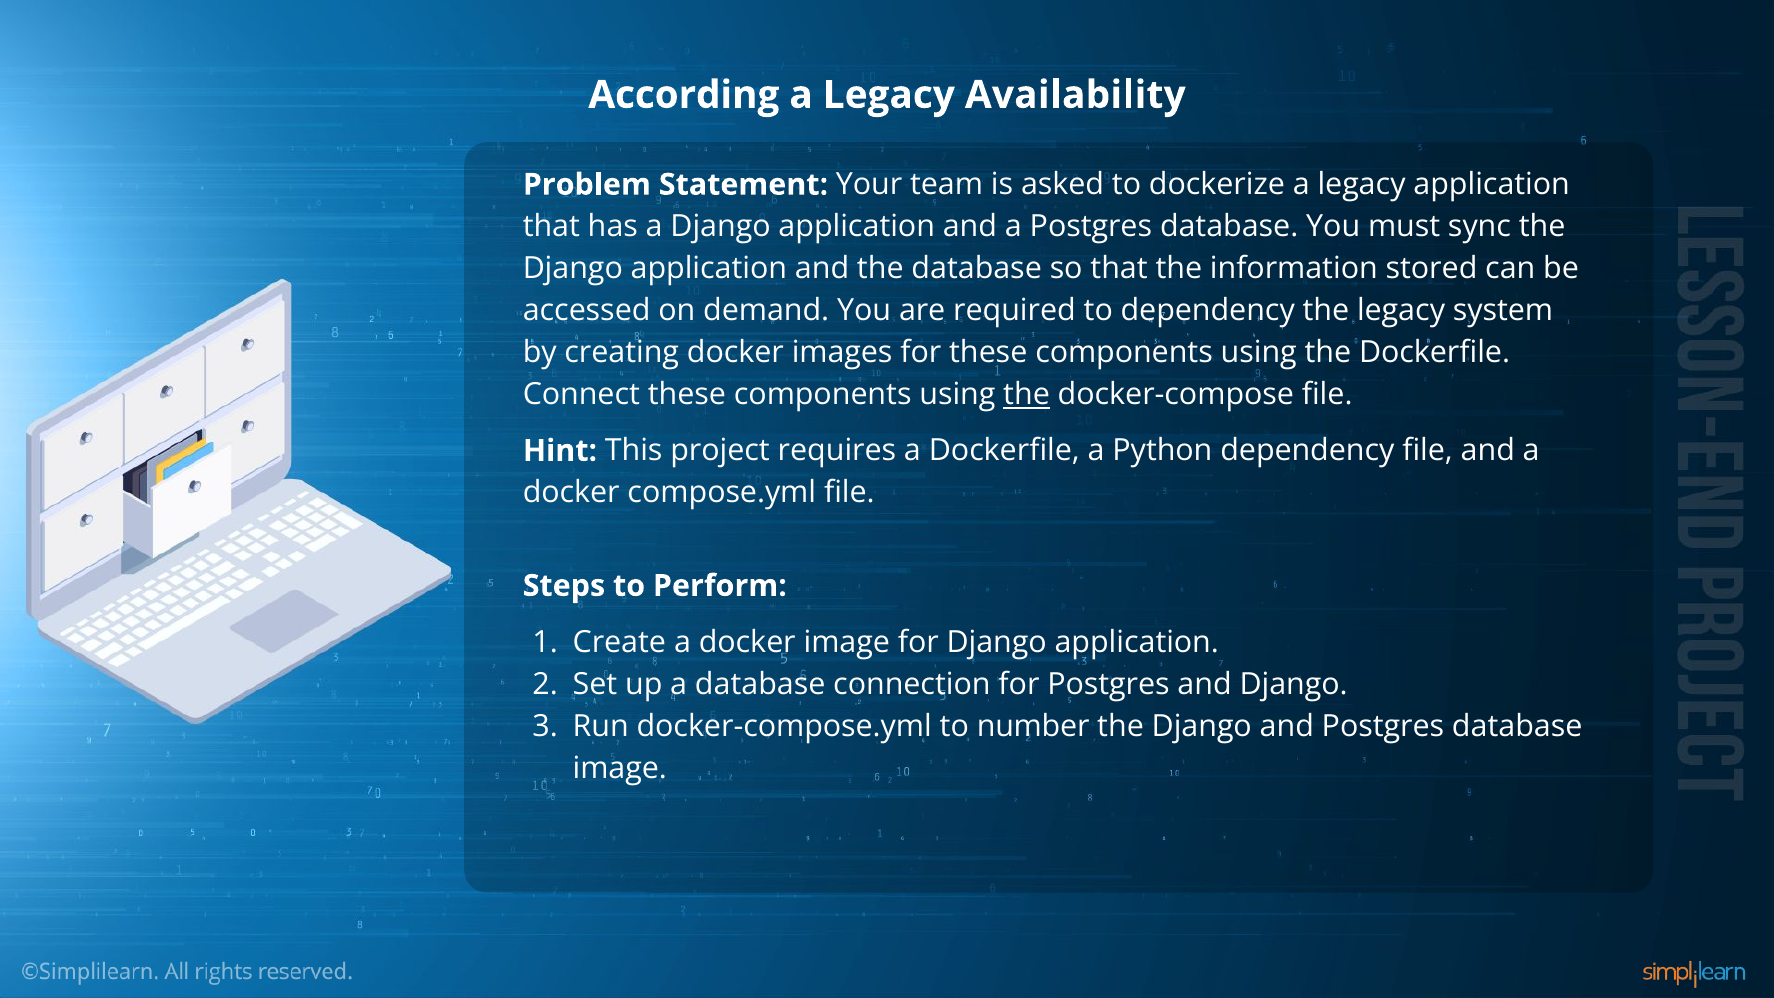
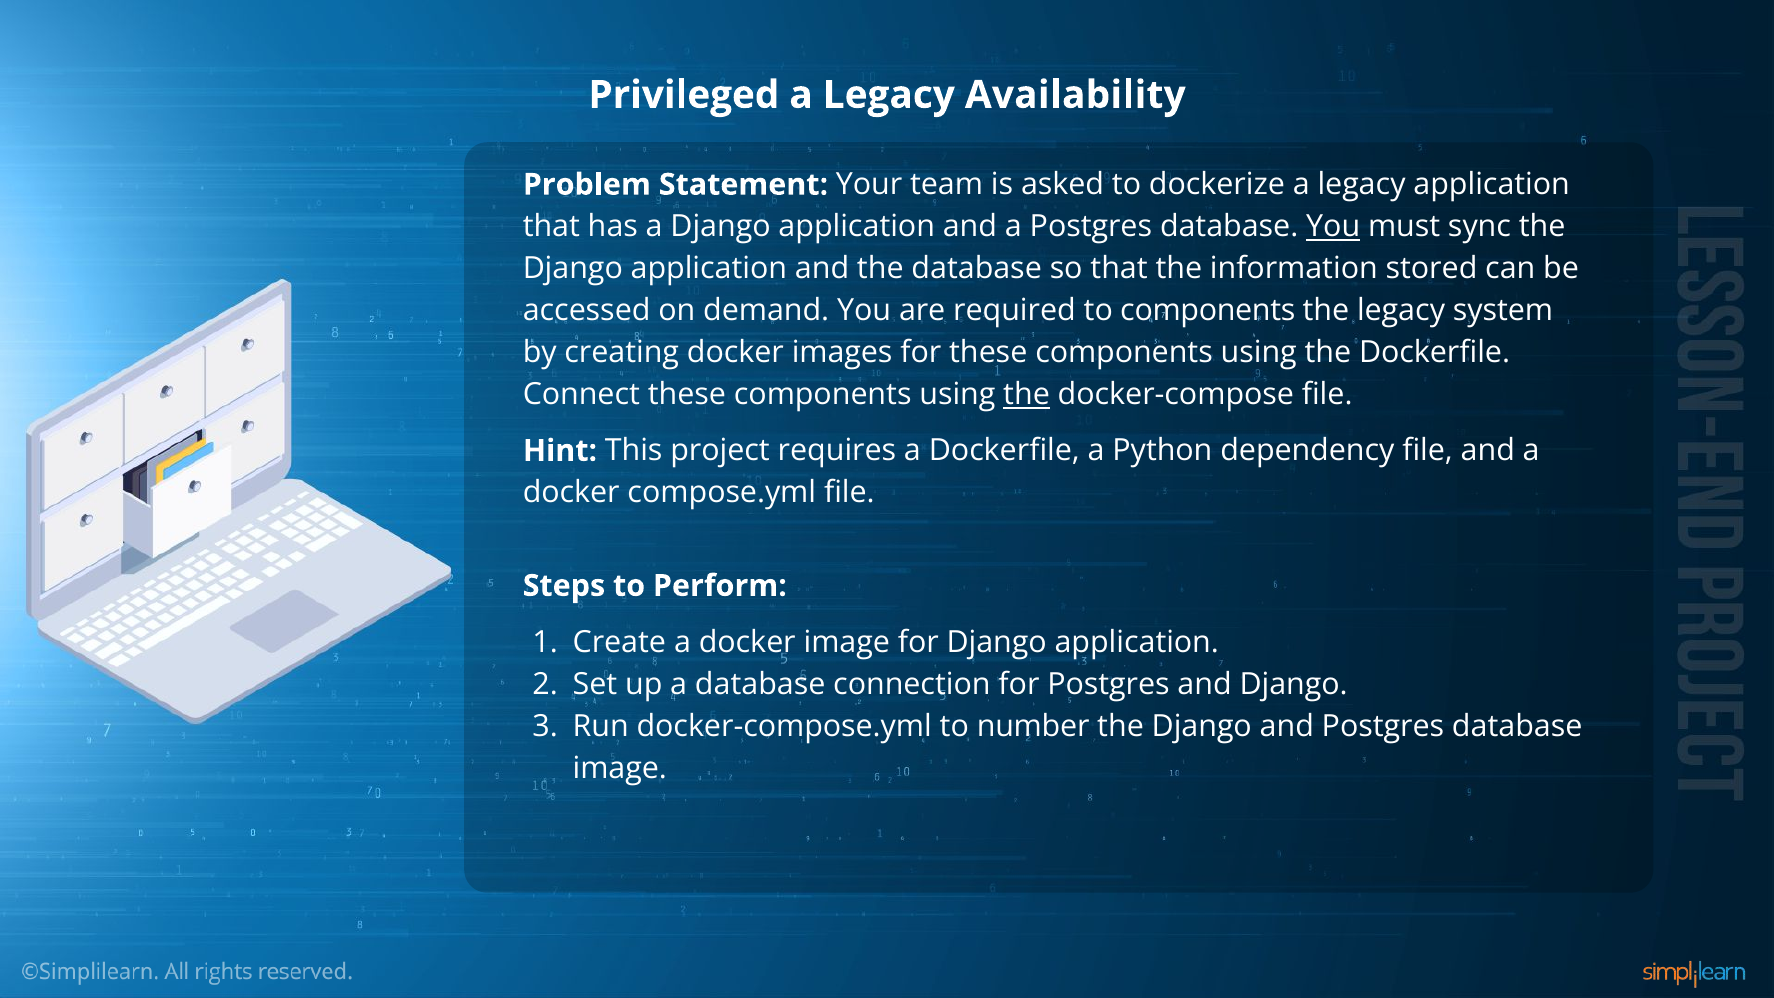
According: According -> Privileged (684, 95)
You underline: none -> present (1333, 227)
to dependency: dependency -> components (1208, 311)
